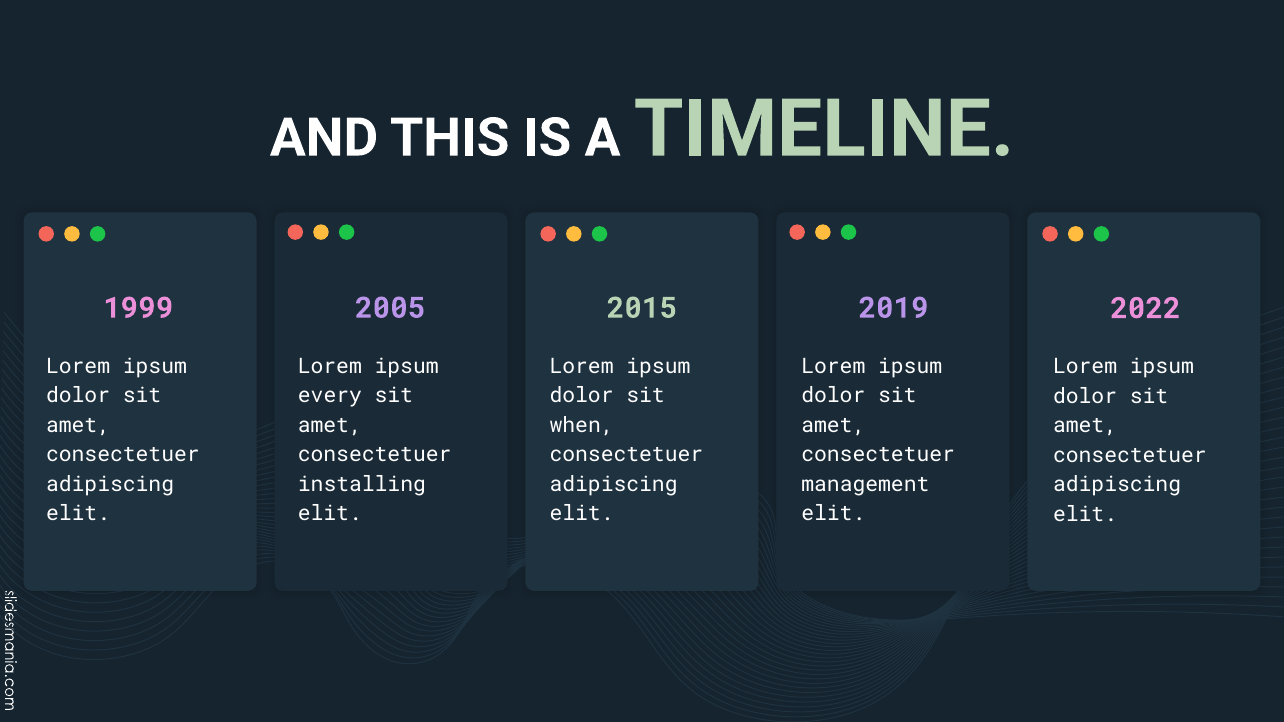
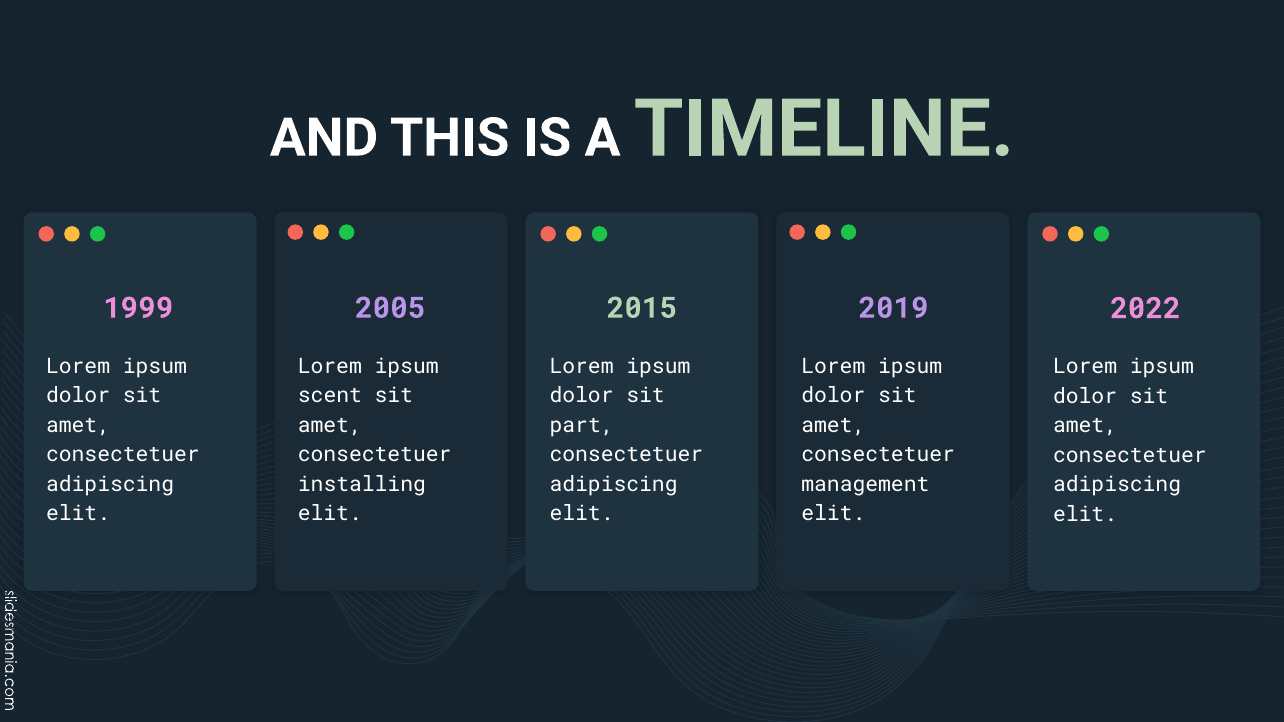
every: every -> scent (330, 396)
when: when -> part (582, 425)
